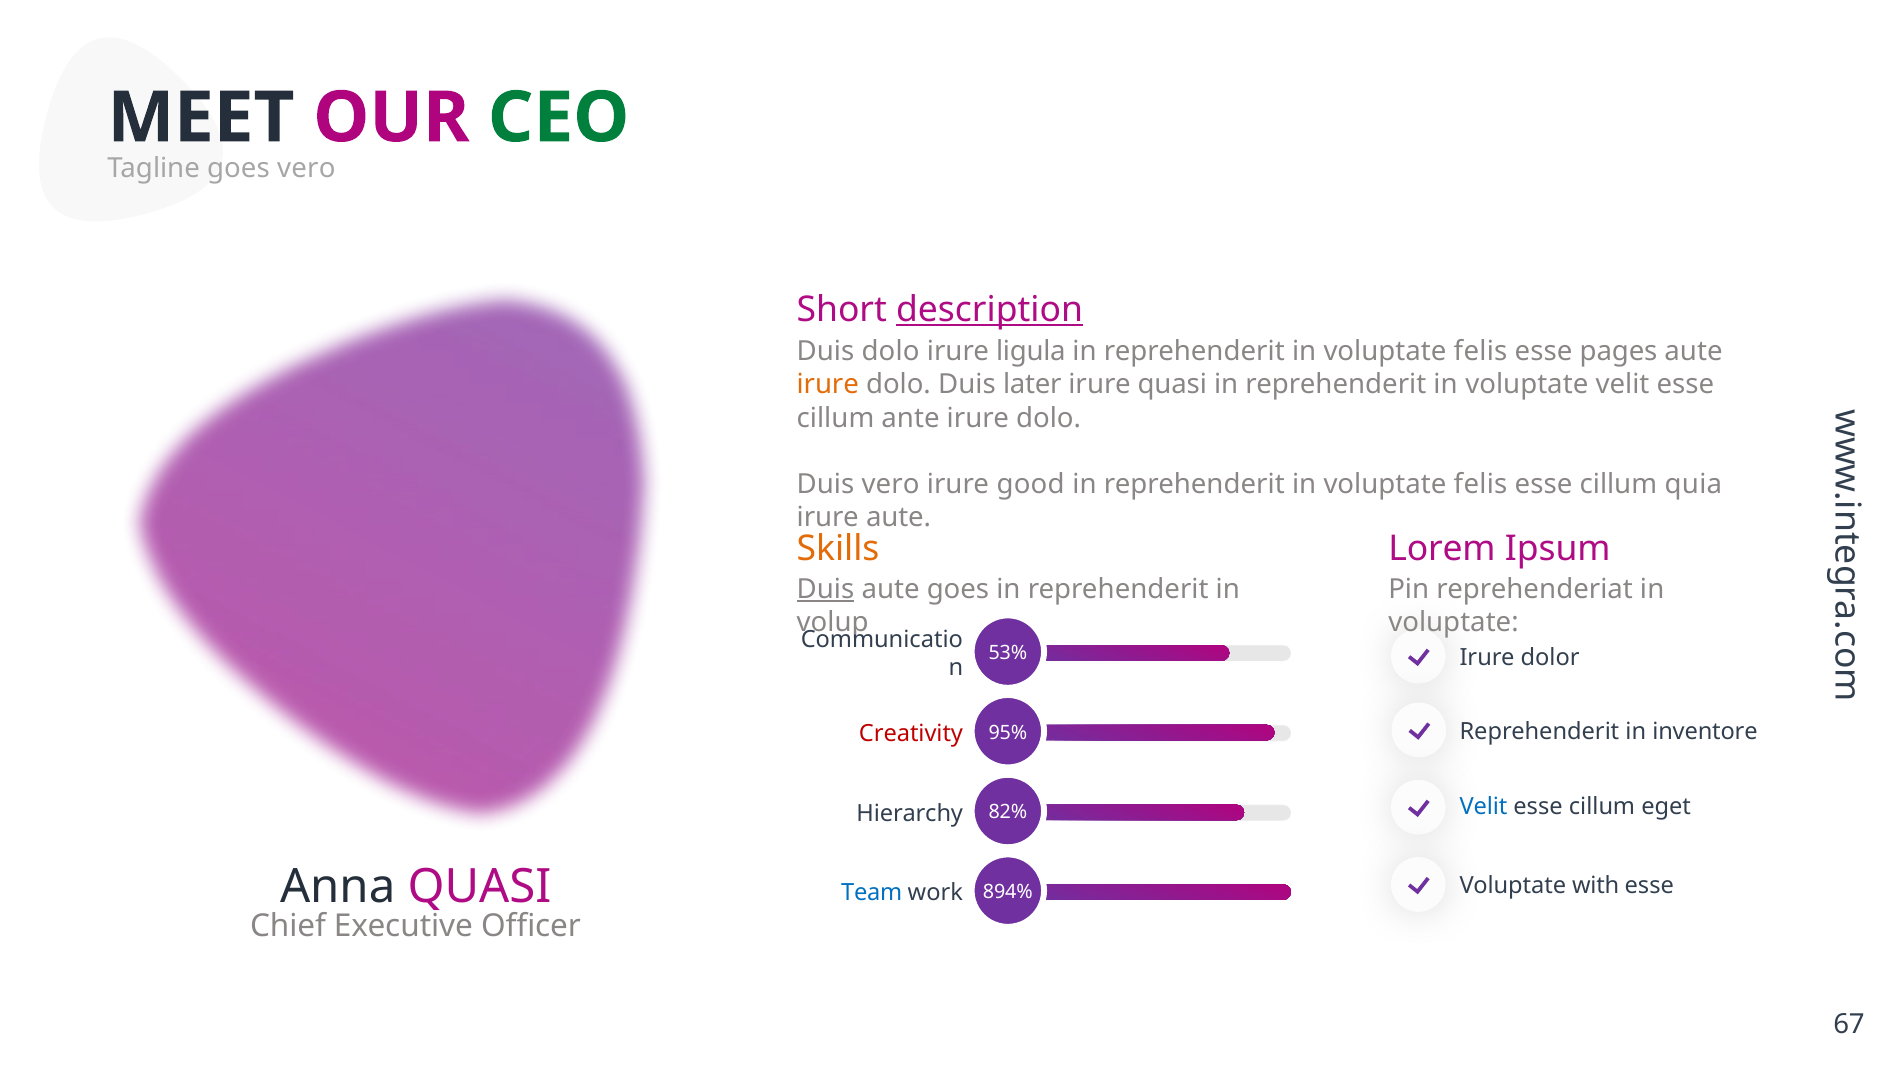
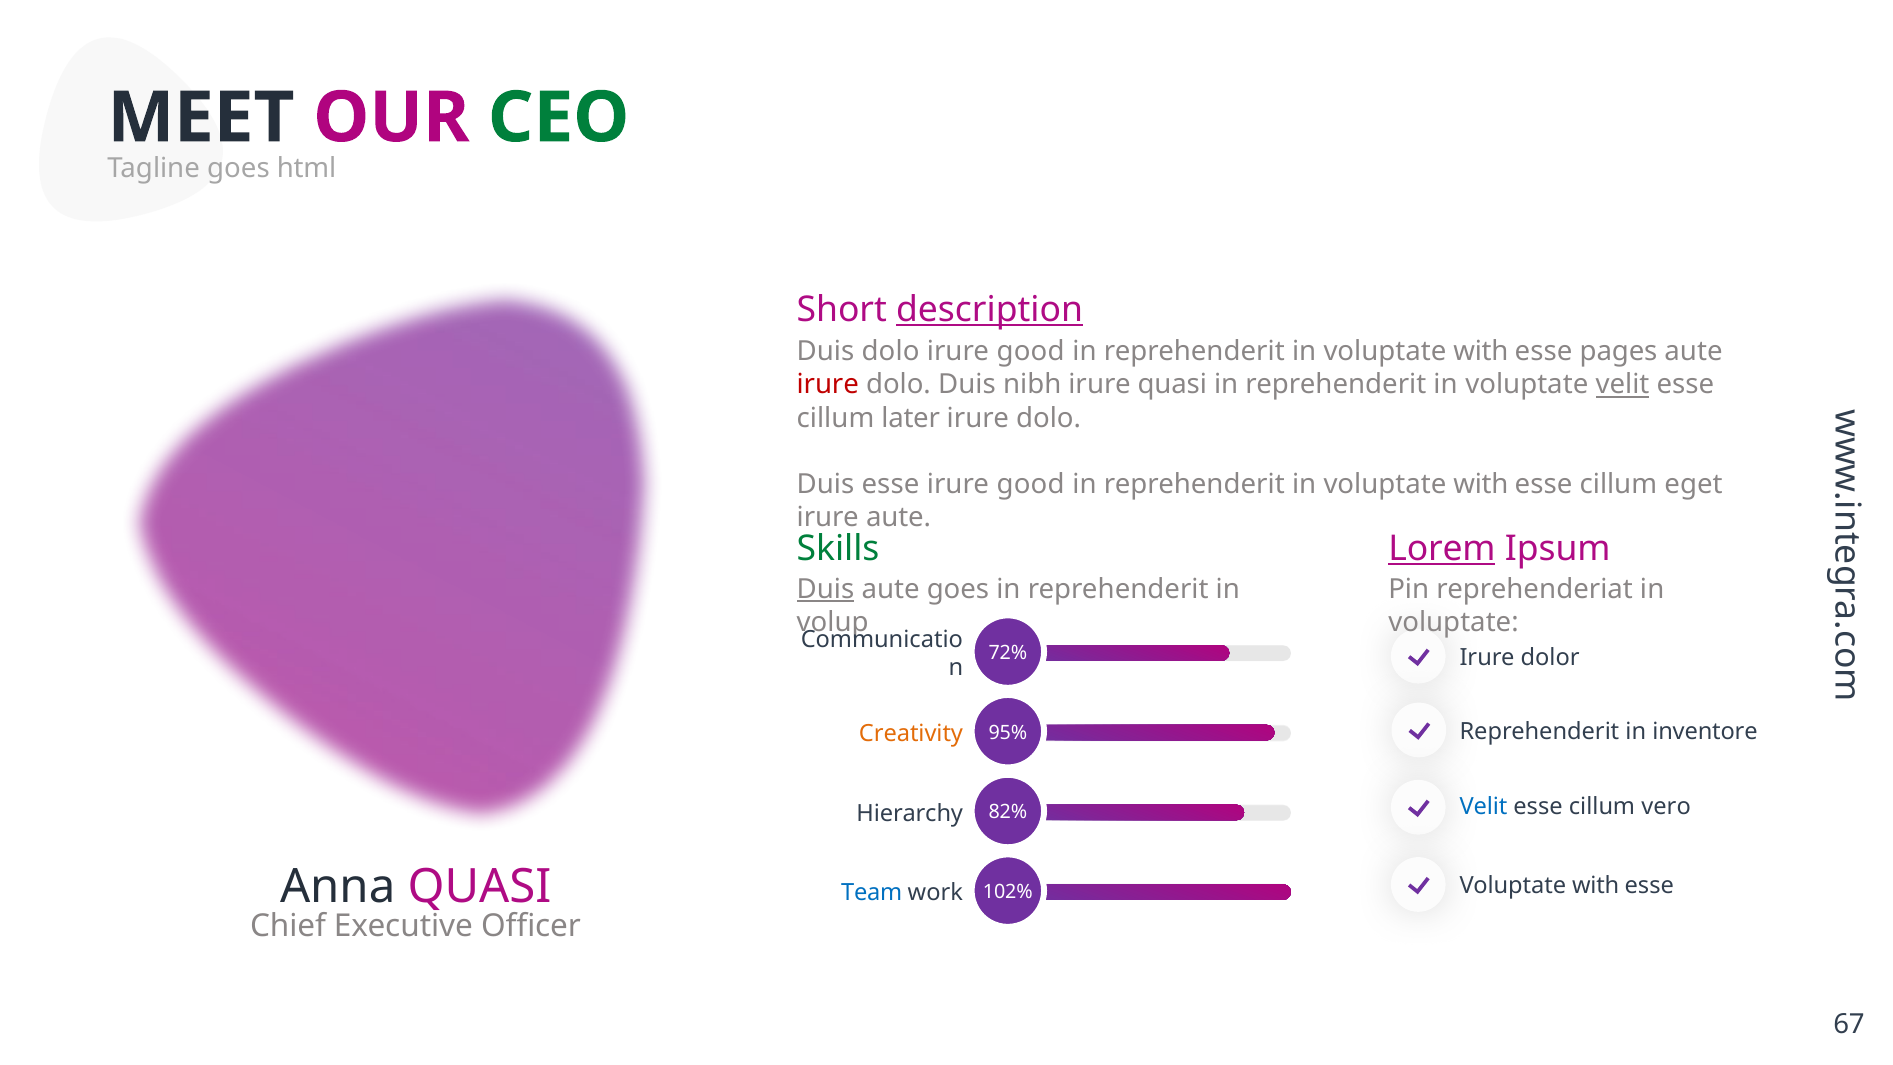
vero: vero -> html (307, 168)
ligula: ligula -> good (1031, 352)
felis: felis -> with (1481, 352)
irure colour: orange -> red (828, 385)
later: later -> nibh (1032, 385)
velit underline: none -> present (1623, 385)
ante: ante -> later (911, 418)
Duis vero: vero -> esse (891, 484)
felis: felis -> with (1481, 484)
quia: quia -> eget (1694, 484)
Skills colour: orange -> green (838, 549)
Lorem underline: none -> present (1442, 549)
53%: 53% -> 72% (1008, 653)
Creativity colour: red -> orange (911, 734)
eget: eget -> vero (1666, 806)
894%: 894% -> 102% (1008, 892)
